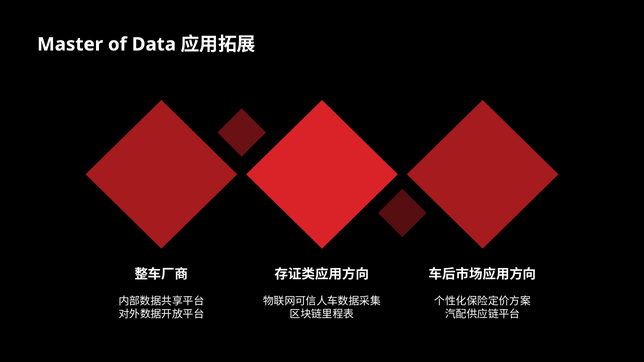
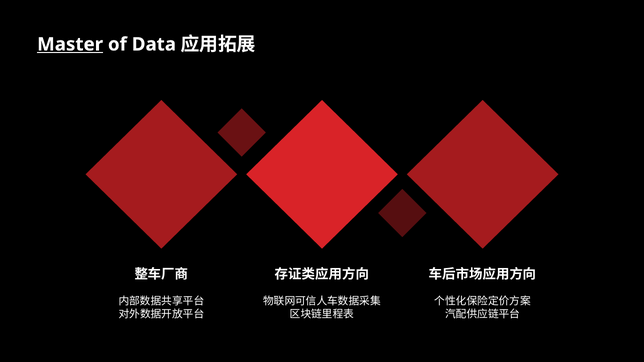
Master underline: none -> present (70, 44)
